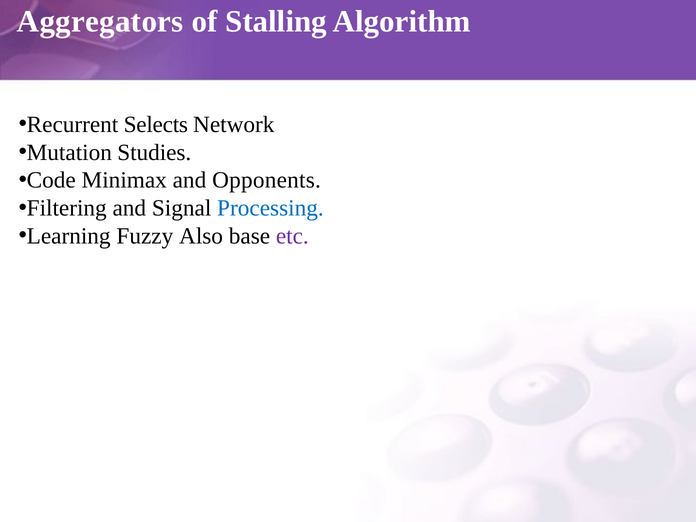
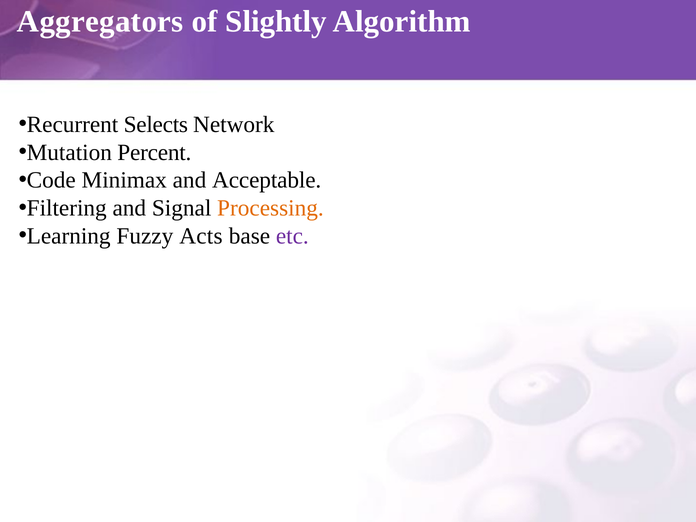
Stalling: Stalling -> Slightly (276, 22)
Studies: Studies -> Percent (154, 153)
Opponents: Opponents -> Acceptable (267, 180)
Processing colour: blue -> orange (270, 208)
Also: Also -> Acts (201, 236)
